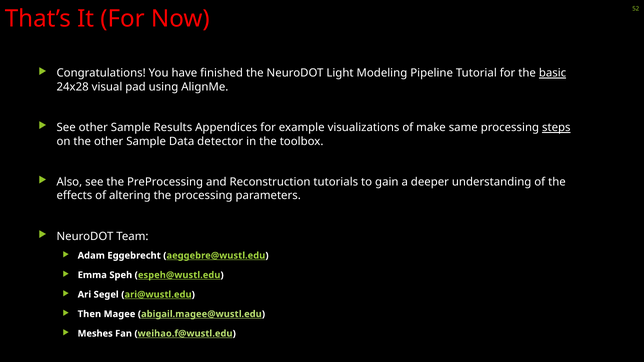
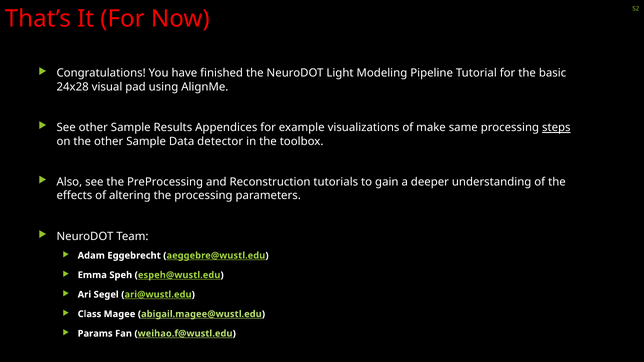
basic underline: present -> none (553, 73)
Then: Then -> Class (89, 314)
Meshes: Meshes -> Params (95, 334)
